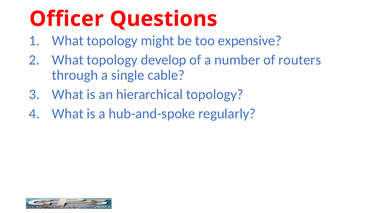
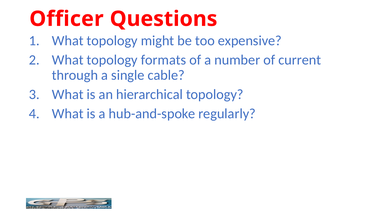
develop: develop -> formats (164, 60)
routers: routers -> current (300, 60)
